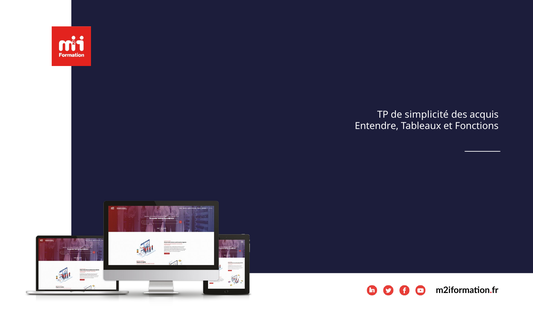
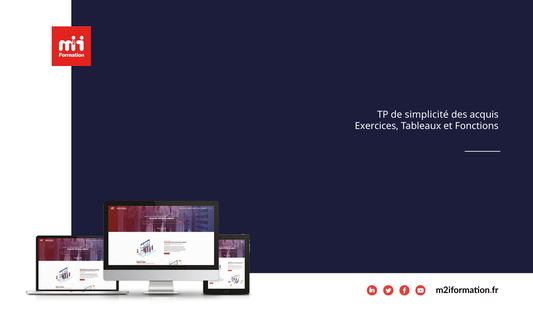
Entendre: Entendre -> Exercices (377, 126)
